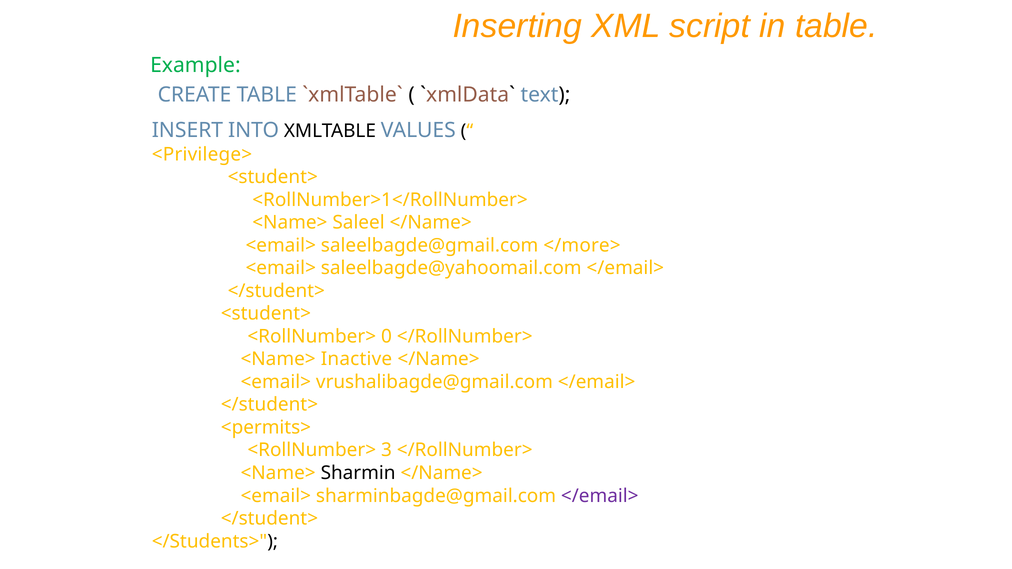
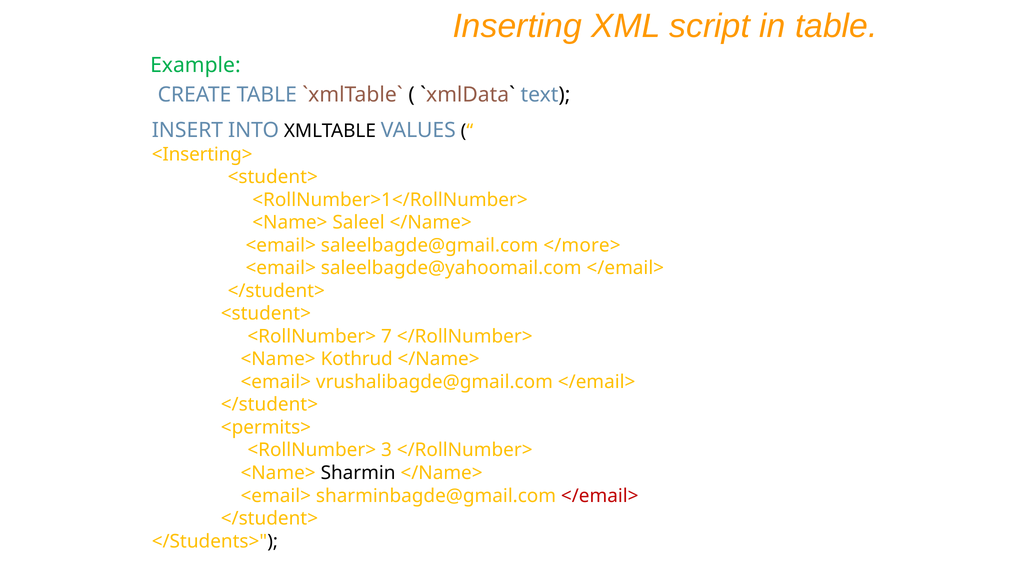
<Privilege>: <Privilege> -> <Inserting> (202, 154)
0: 0 -> 7 (386, 337)
Inactive: Inactive -> Kothrud (357, 359)
</email> colour: purple -> red (600, 496)
